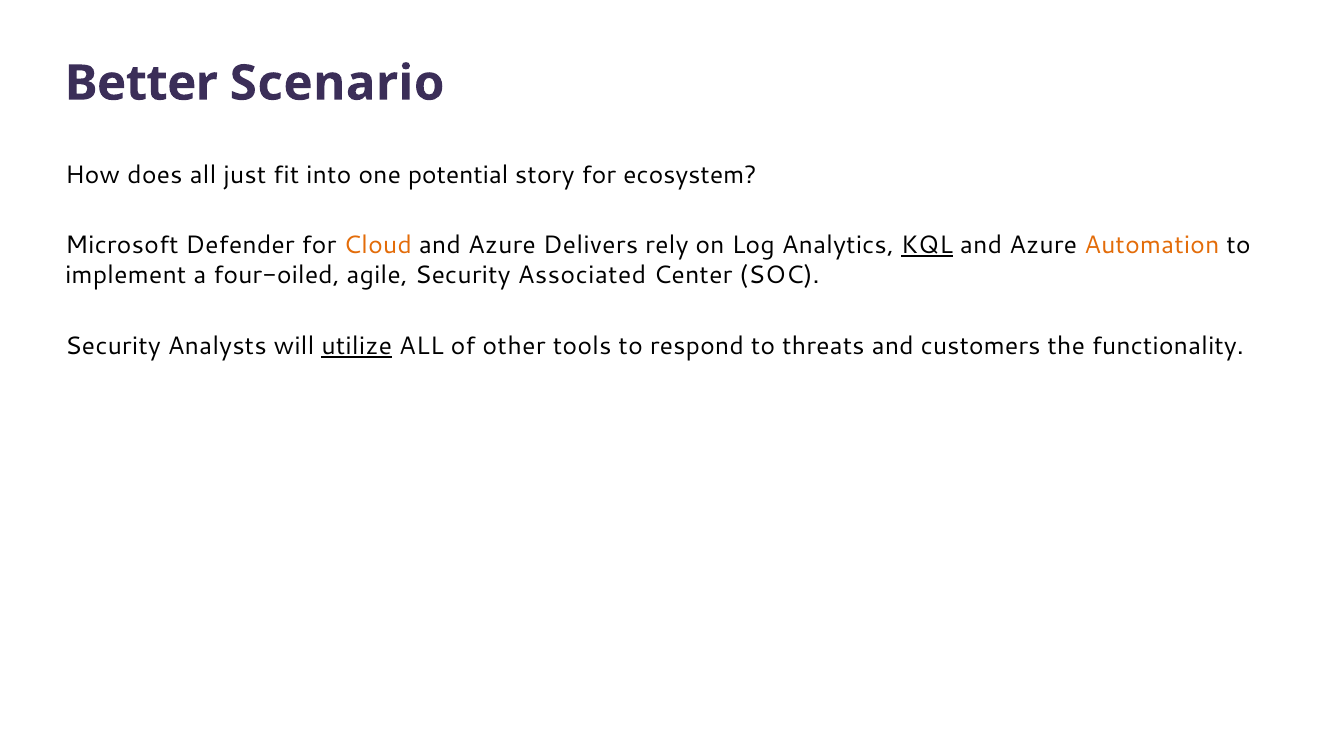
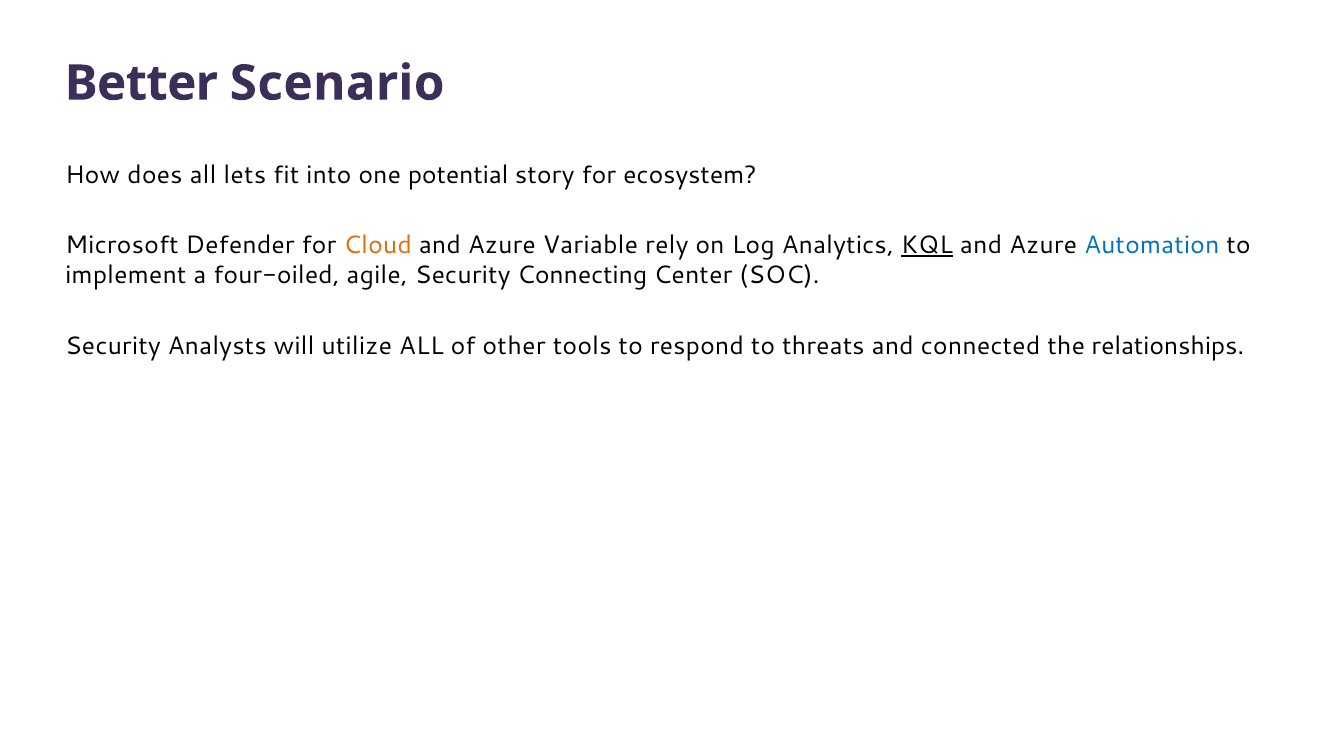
just: just -> lets (245, 175)
Delivers: Delivers -> Variable (591, 245)
Automation colour: orange -> blue (1152, 245)
Associated: Associated -> Connecting (582, 276)
utilize underline: present -> none (357, 346)
customers: customers -> connected (981, 346)
functionality: functionality -> relationships (1168, 346)
